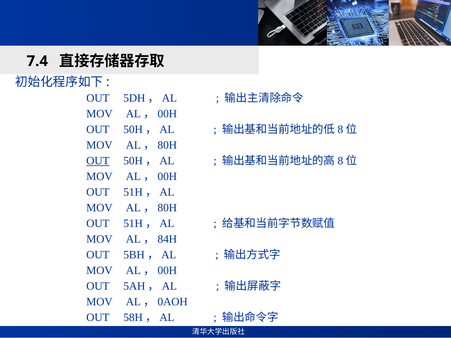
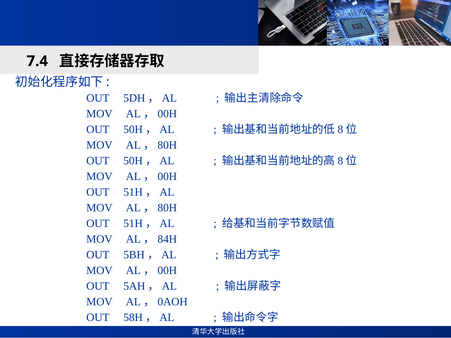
OUT underline: present -> none (98, 161)
